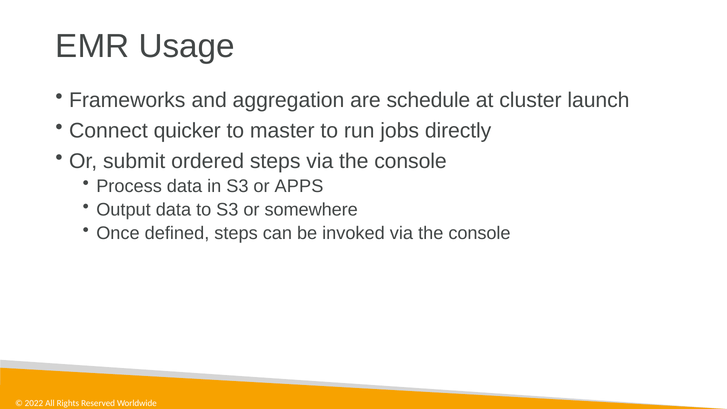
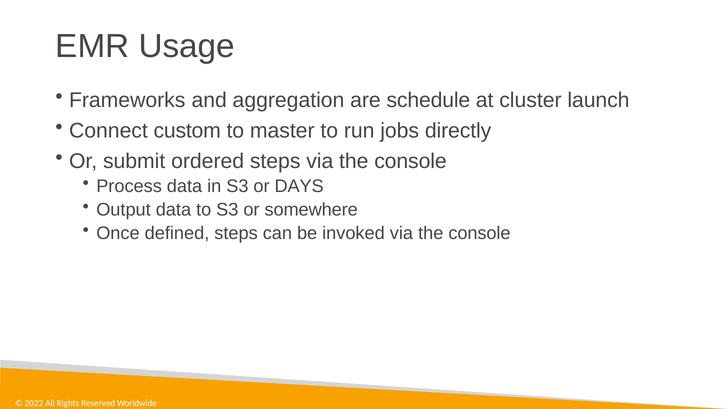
quicker: quicker -> custom (187, 131)
APPS: APPS -> DAYS (299, 186)
